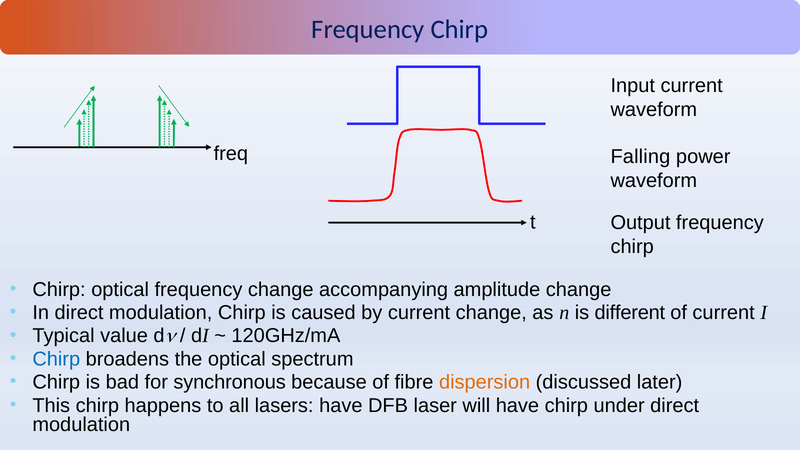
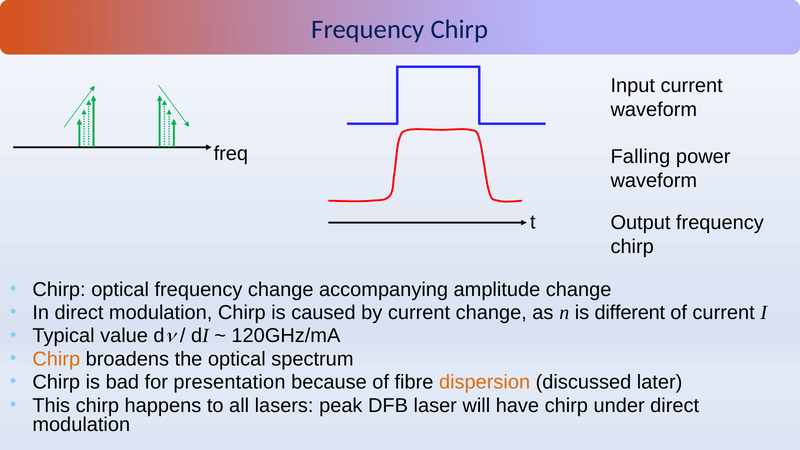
Chirp colour: blue -> orange (56, 359)
synchronous: synchronous -> presentation (229, 382)
lasers have: have -> peak (341, 405)
